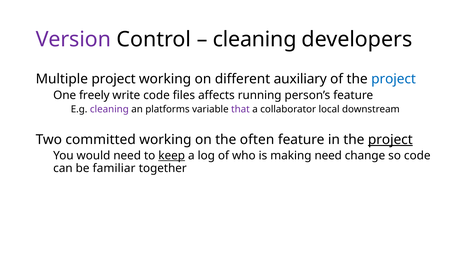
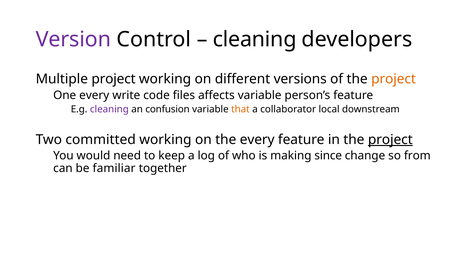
auxiliary: auxiliary -> versions (300, 79)
project colour: blue -> orange (394, 79)
One freely: freely -> every (94, 95)
affects running: running -> variable (260, 95)
platforms: platforms -> confusion (168, 109)
that colour: purple -> orange (240, 109)
the often: often -> every (257, 140)
keep underline: present -> none (172, 156)
making need: need -> since (328, 156)
so code: code -> from (417, 156)
